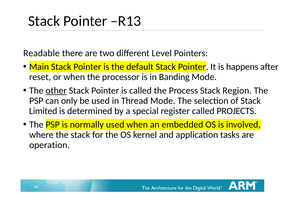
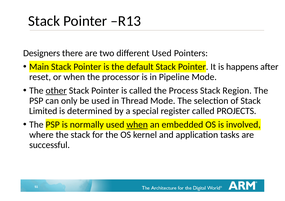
Readable: Readable -> Designers (42, 53)
different Level: Level -> Used (162, 53)
Banding: Banding -> Pipeline (174, 77)
when underline: none -> present (137, 125)
operation: operation -> successful (50, 145)
